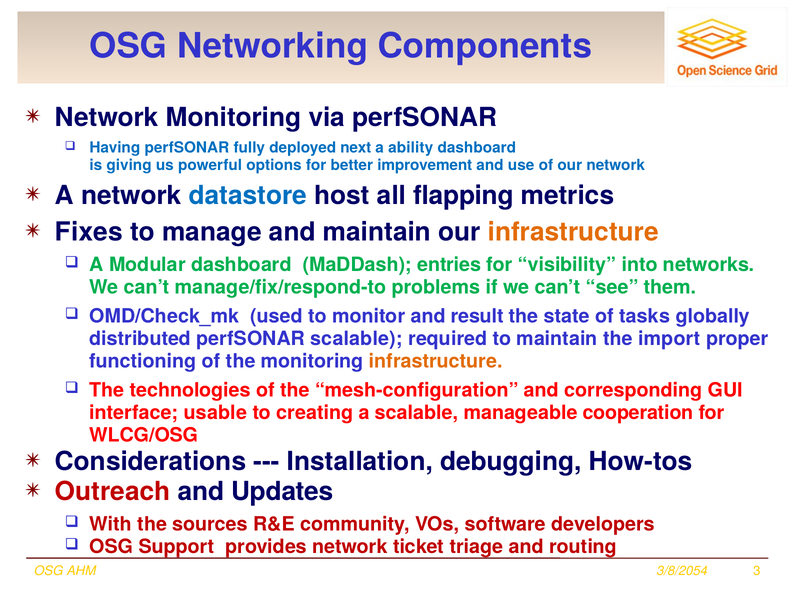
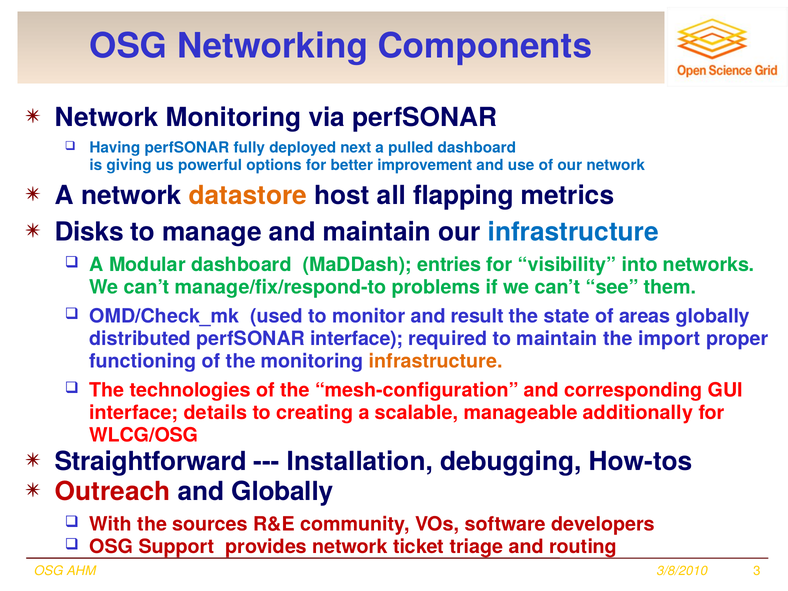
ability: ability -> pulled (411, 148)
datastore colour: blue -> orange (248, 196)
Fixes: Fixes -> Disks (89, 232)
infrastructure colour: orange -> blue (573, 232)
tasks: tasks -> areas (645, 316)
perfSONAR scalable: scalable -> interface (357, 339)
usable: usable -> details (215, 413)
cooperation: cooperation -> additionally (638, 413)
Considerations: Considerations -> Straightforward (151, 462)
and Updates: Updates -> Globally (282, 492)
3/8/2054: 3/8/2054 -> 3/8/2010 (682, 571)
